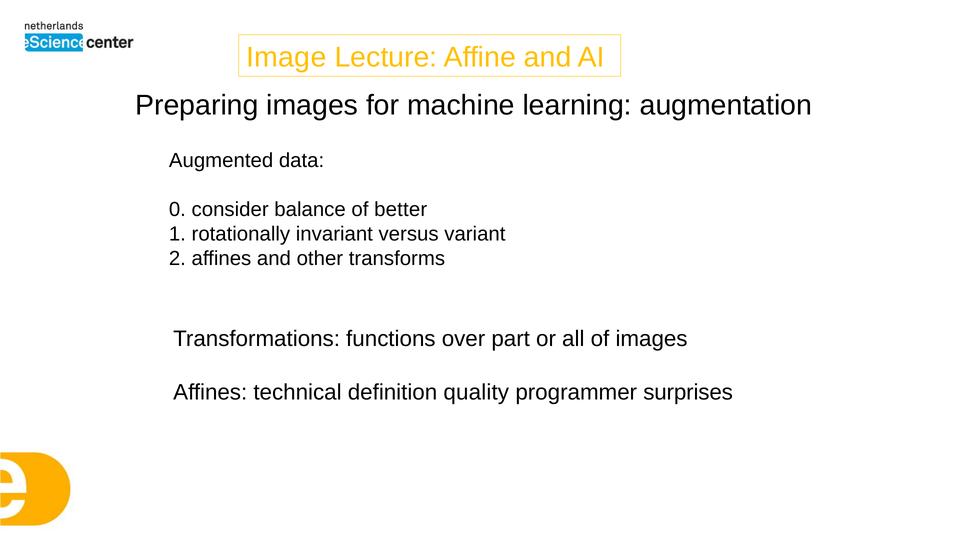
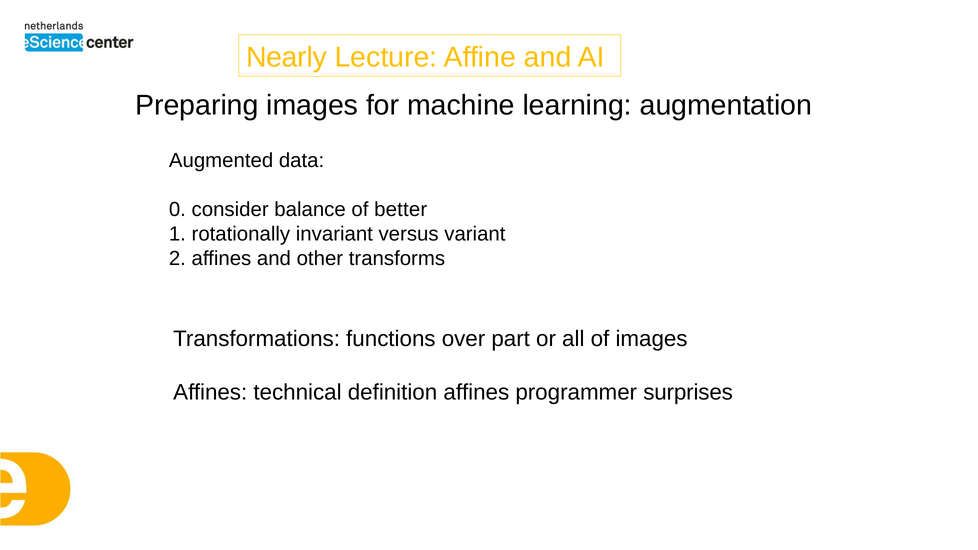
Image: Image -> Nearly (287, 58)
definition quality: quality -> affines (476, 393)
